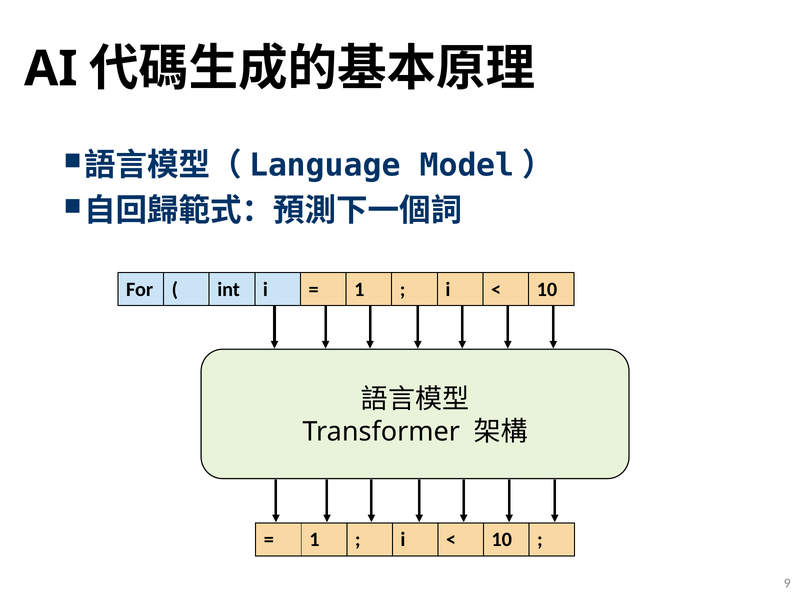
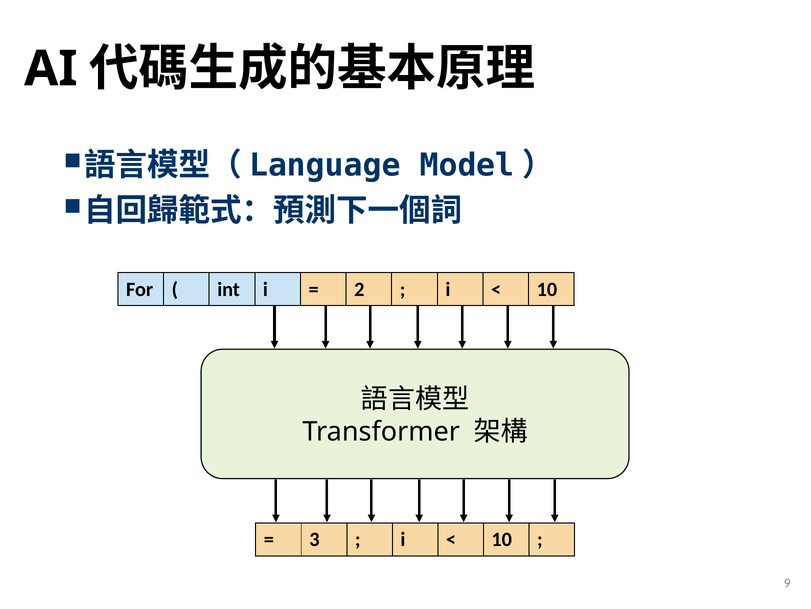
1: 1 -> 2 (359, 289)
1: 1 -> 3 (314, 539)
